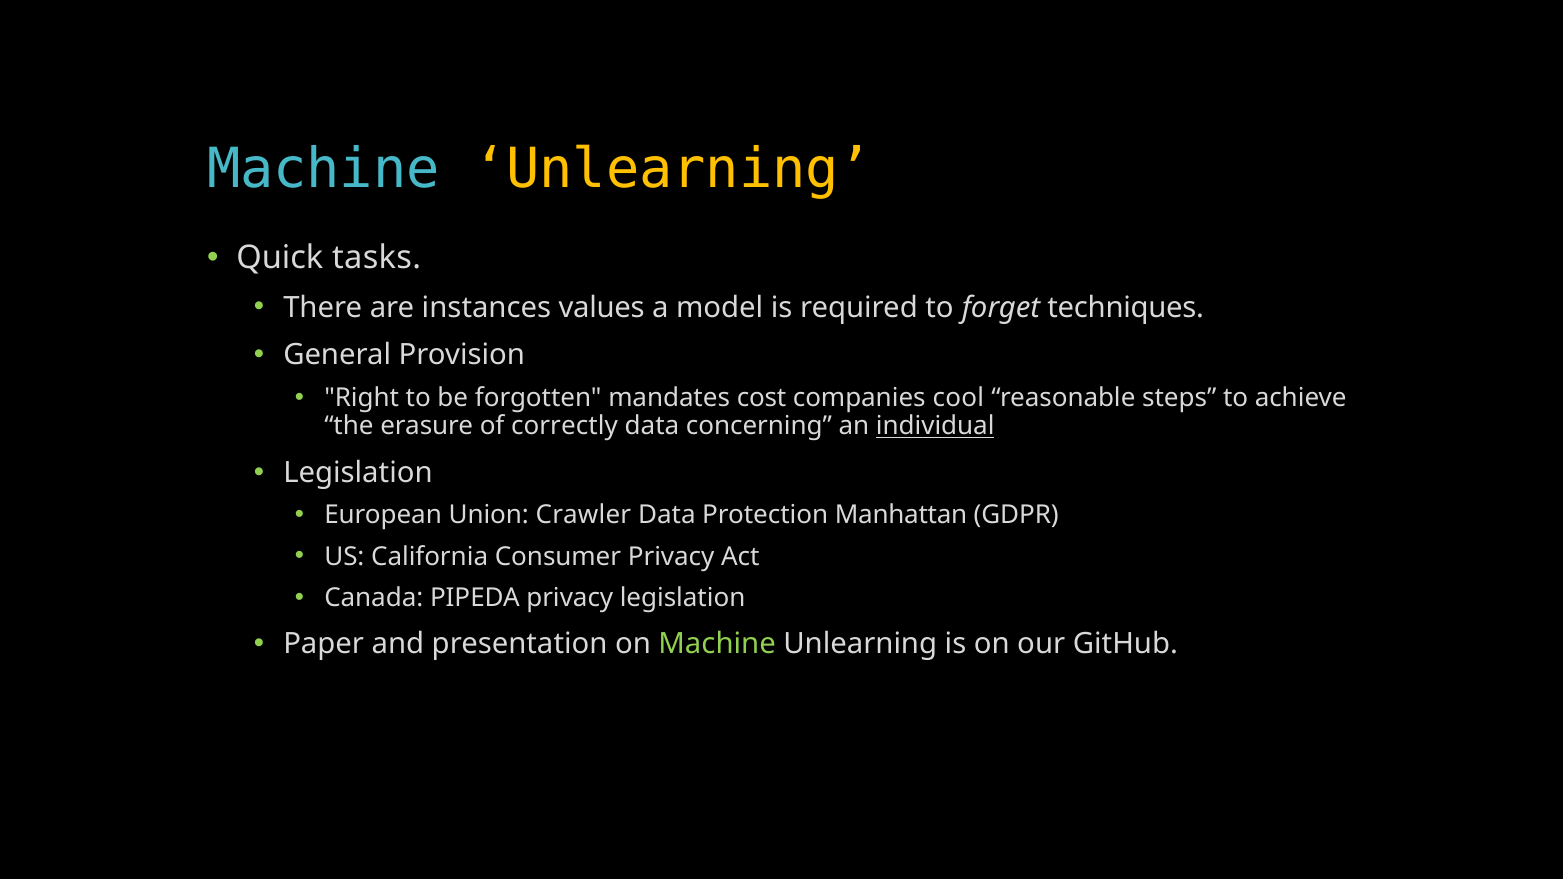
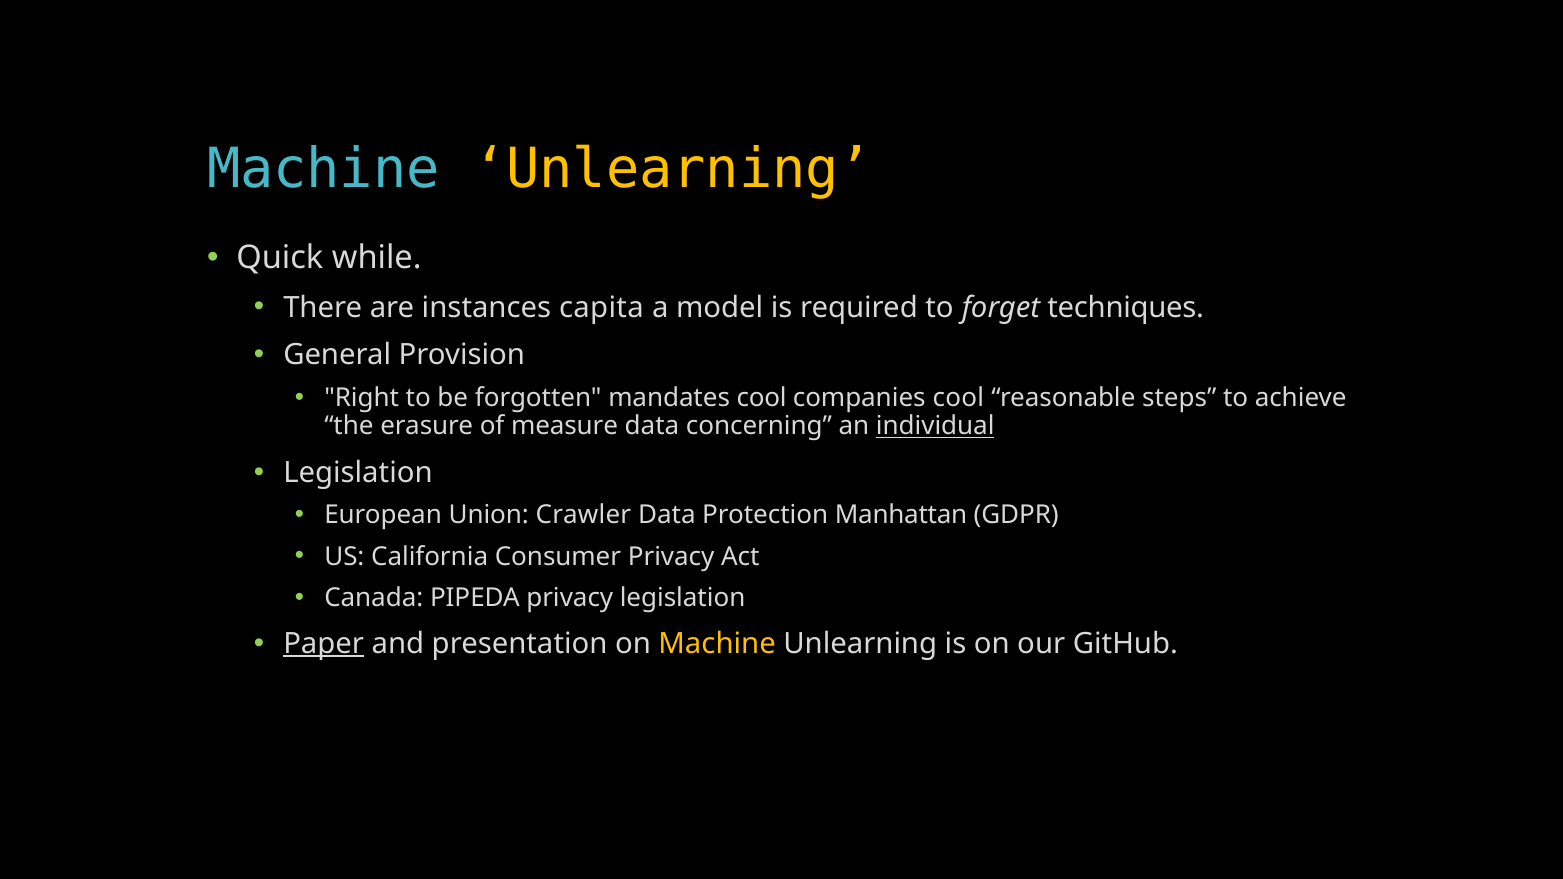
tasks: tasks -> while (377, 258)
values: values -> capita (601, 307)
mandates cost: cost -> cool (762, 398)
correctly: correctly -> measure (565, 426)
Paper underline: none -> present (324, 644)
Machine colour: light green -> yellow (717, 644)
